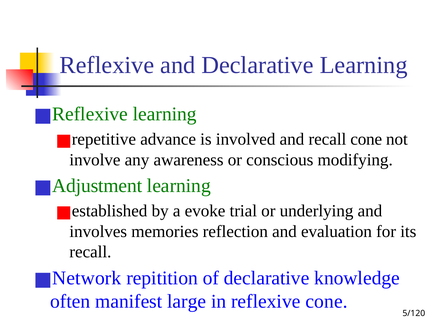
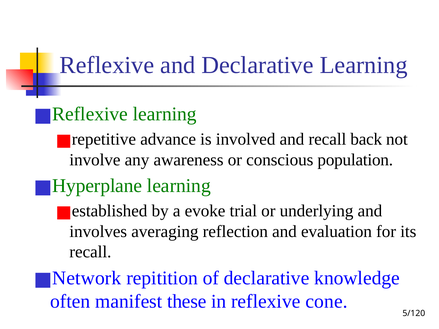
recall cone: cone -> back (366, 139)
modifying: modifying -> population (355, 160)
Adjustment: Adjustment -> Hyperplane (97, 186)
memories: memories -> averaging (165, 232)
large: large -> these (187, 302)
